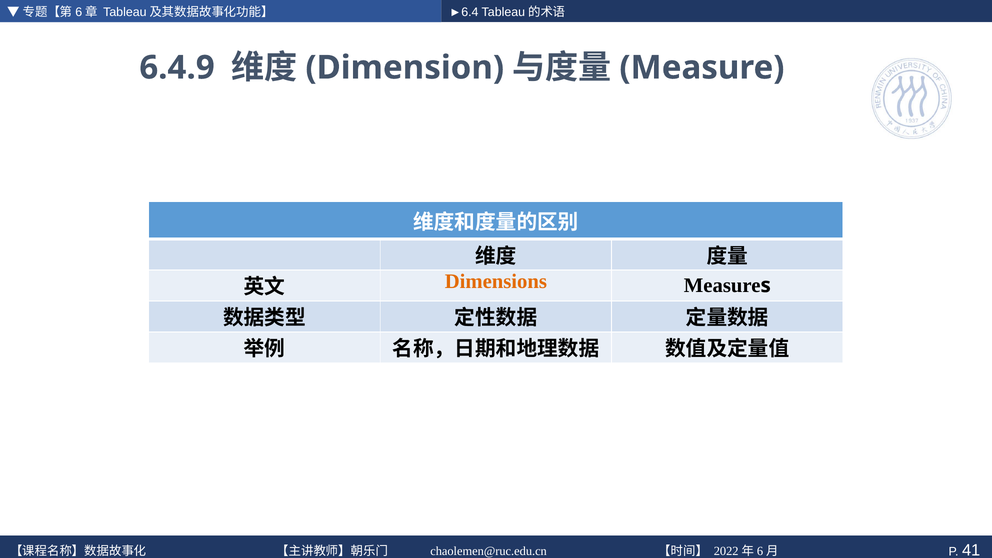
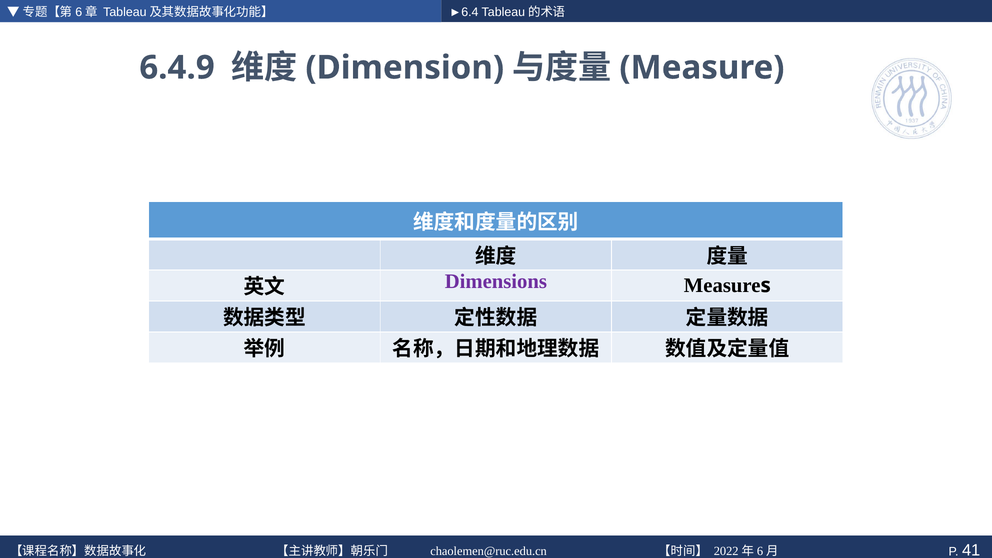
Dimensions colour: orange -> purple (496, 282)
